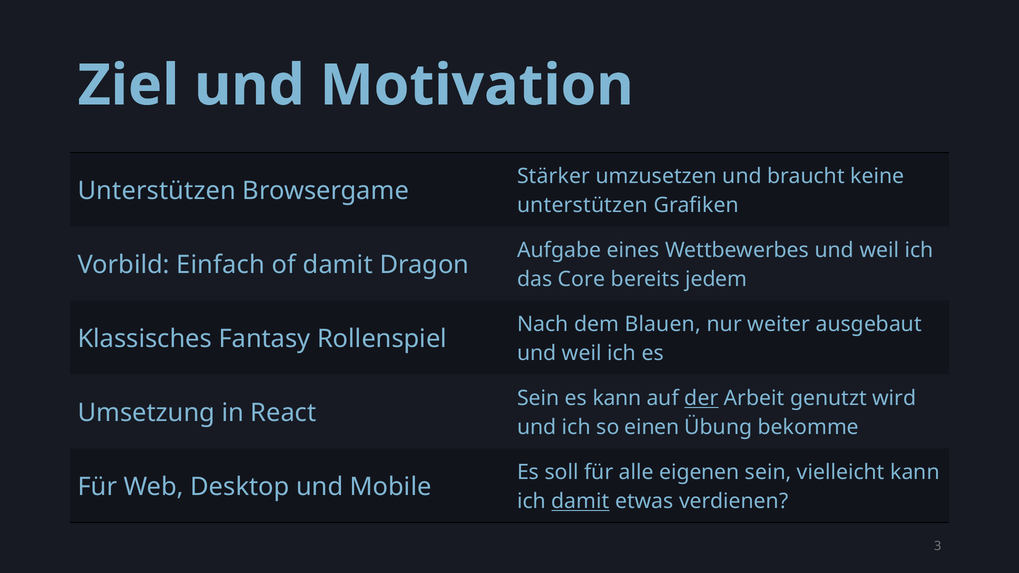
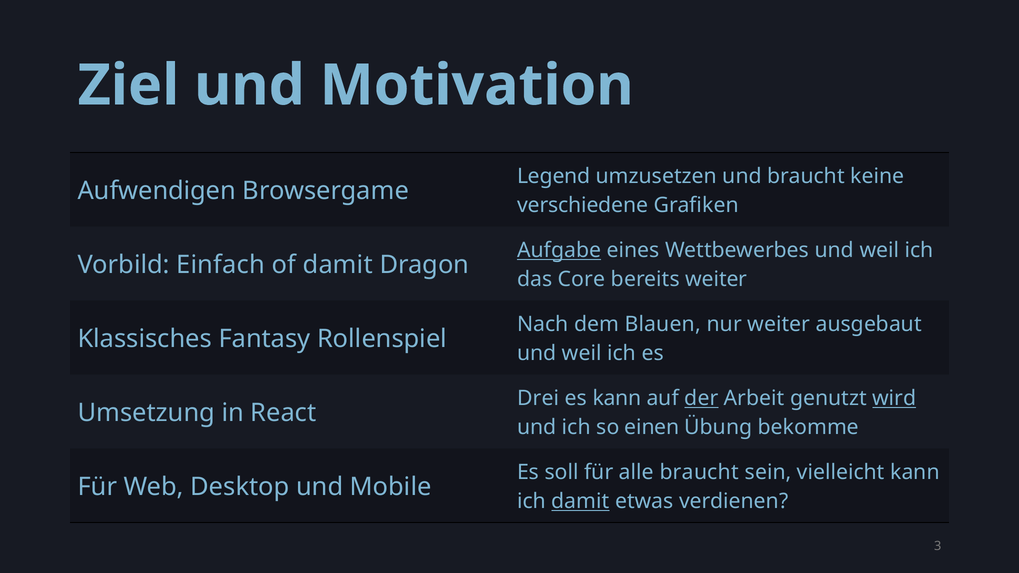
Stärker: Stärker -> Legend (554, 176)
Unterstützen: Unterstützen -> Aufwendigen (157, 191)
unterstützen: unterstützen -> verschiedene (583, 205)
Aufgabe underline: none -> present (559, 250)
bereits jedem: jedem -> weiter (716, 279)
Sein: Sein -> Drei (538, 398)
wird underline: none -> present (894, 398)
alle eigenen: eigenen -> braucht (699, 472)
